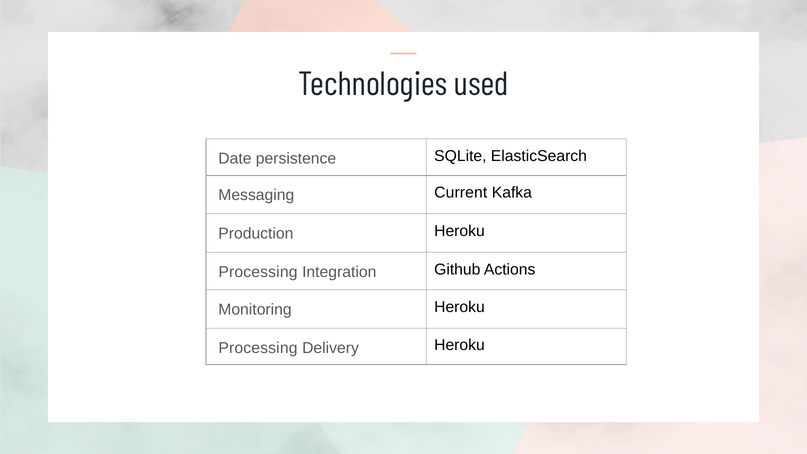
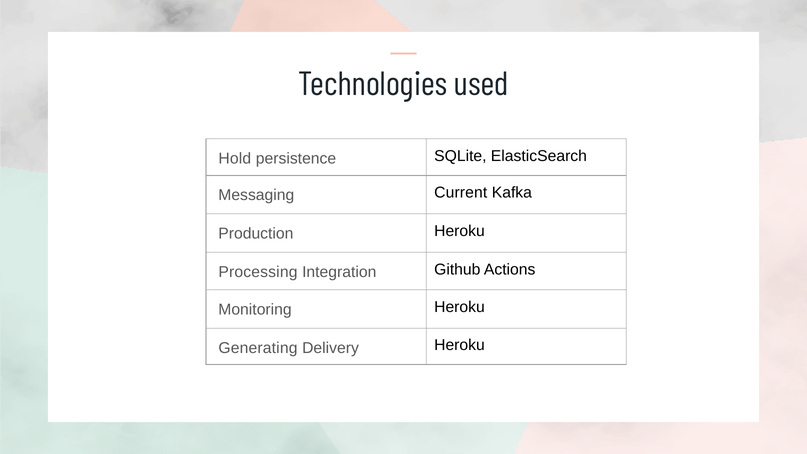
Date: Date -> Hold (235, 158)
Processing: Processing -> Generating (258, 348)
